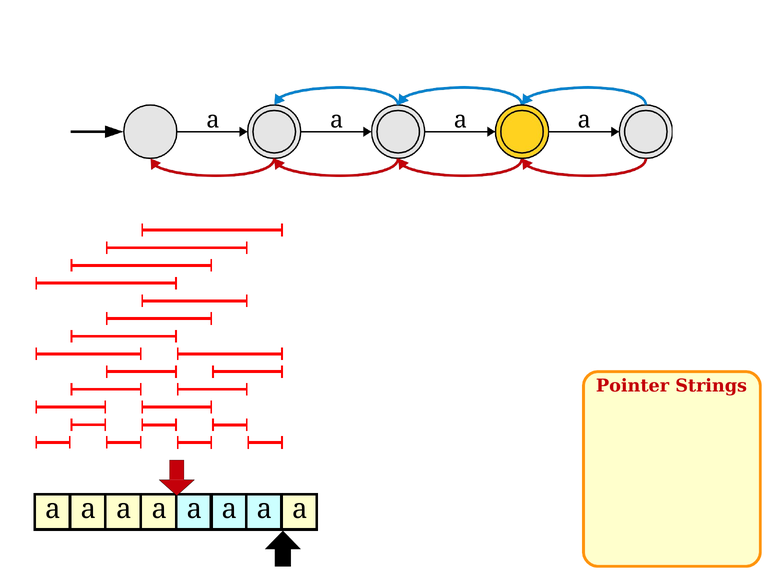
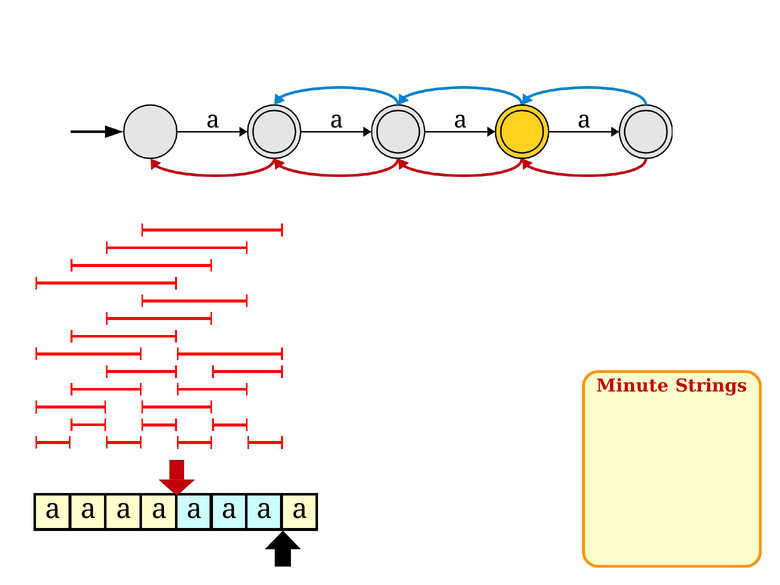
Pointer: Pointer -> Minute (632, 386)
